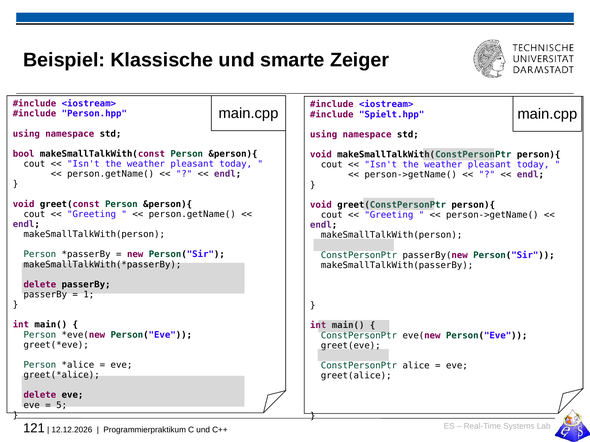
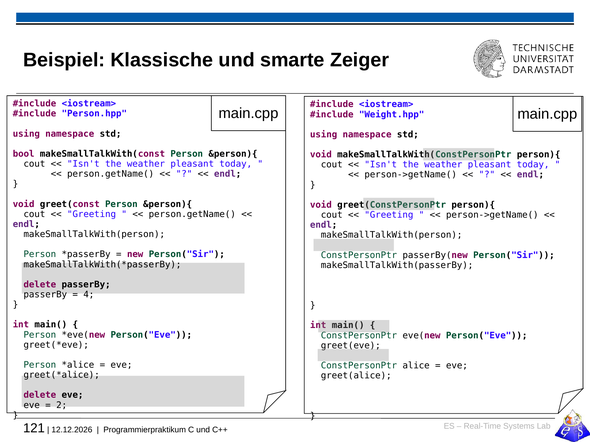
Spielt.hpp: Spielt.hpp -> Weight.hpp (392, 115)
1: 1 -> 4 (89, 295)
5: 5 -> 2 (62, 405)
